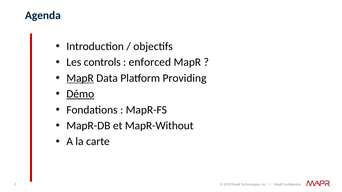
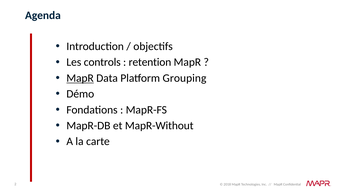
enforced: enforced -> retention (150, 62)
Providing: Providing -> Grouping (184, 78)
Démo underline: present -> none (80, 94)
